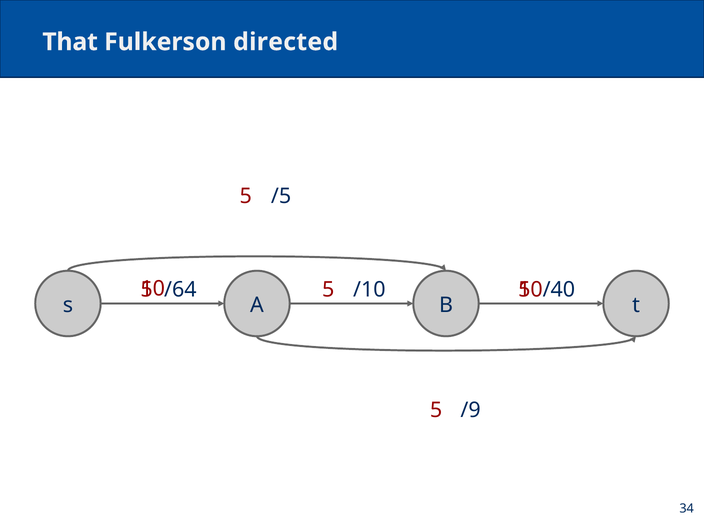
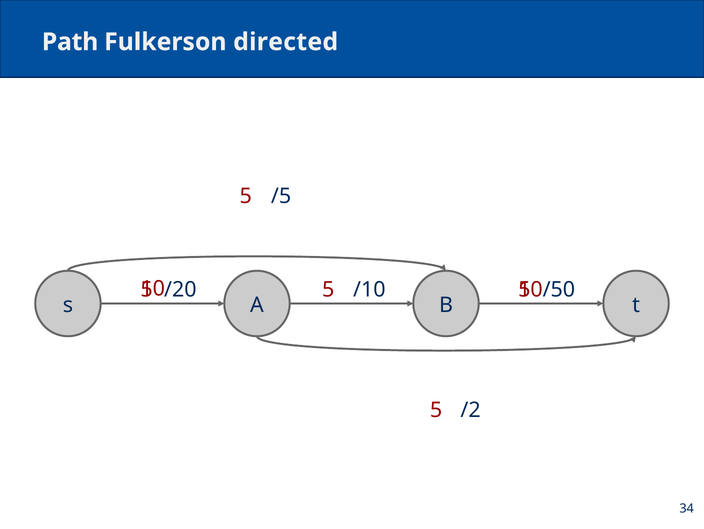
That: That -> Path (70, 42)
/64: /64 -> /20 (180, 289)
/40: /40 -> /50 (559, 289)
/9: /9 -> /2 (471, 410)
